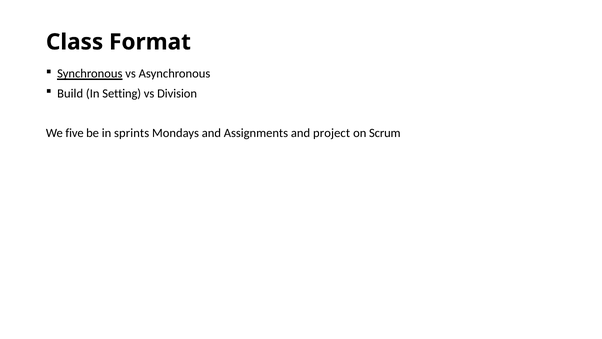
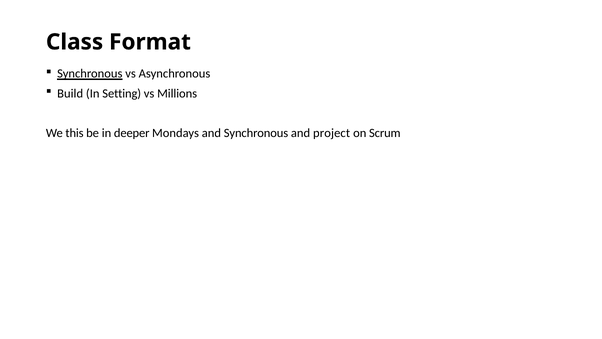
Division: Division -> Millions (177, 94)
five: five -> this (75, 133)
sprints: sprints -> deeper (132, 133)
and Assignments: Assignments -> Synchronous (256, 133)
